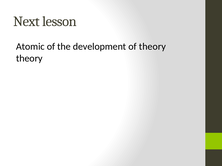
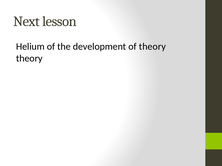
Atomic: Atomic -> Helium (30, 47)
